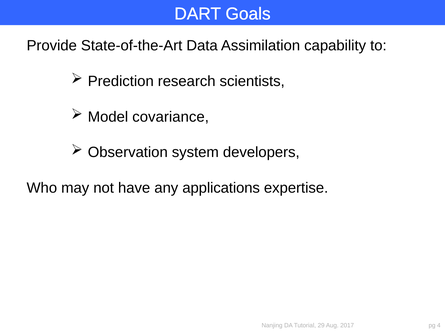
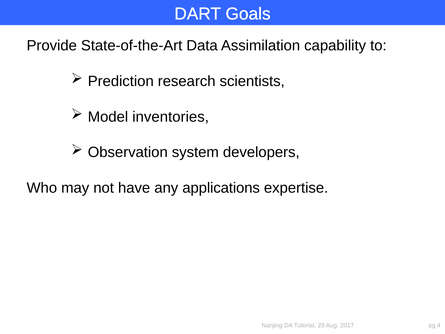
covariance: covariance -> inventories (171, 117)
